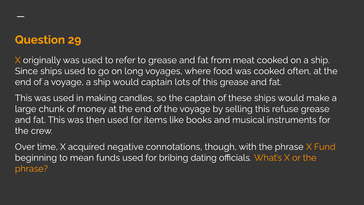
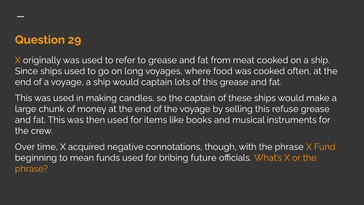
dating: dating -> future (204, 158)
